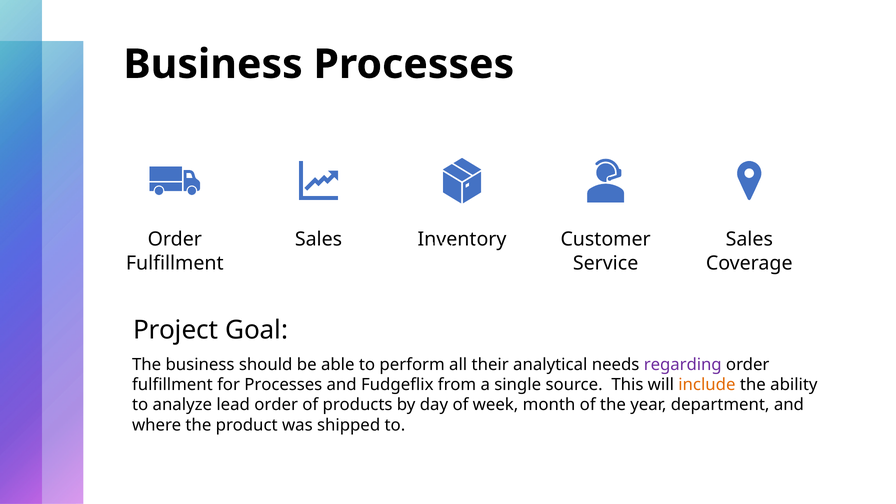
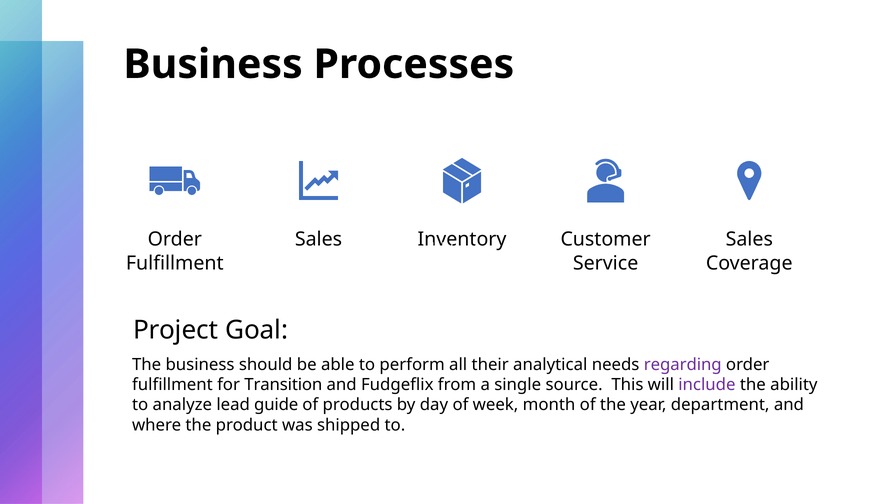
for Processes: Processes -> Transition (283, 385)
include colour: orange -> purple (707, 385)
lead order: order -> guide (276, 405)
